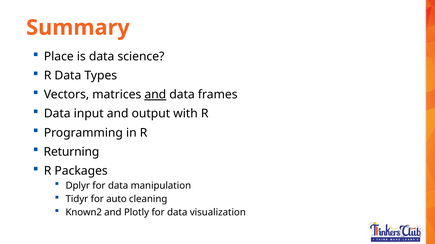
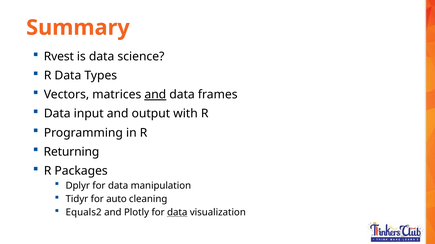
Place: Place -> Rvest (59, 57)
Known2: Known2 -> Equals2 (84, 213)
data underline: none -> present (177, 213)
